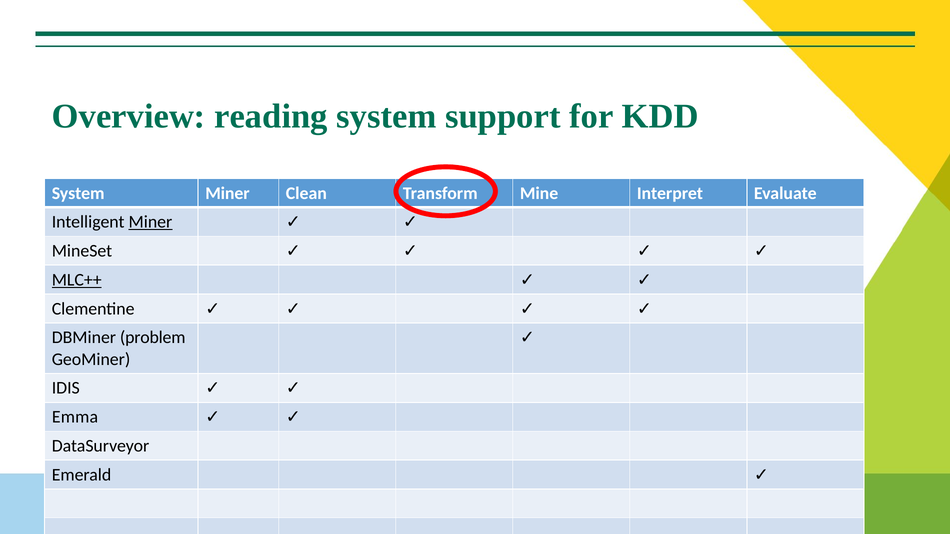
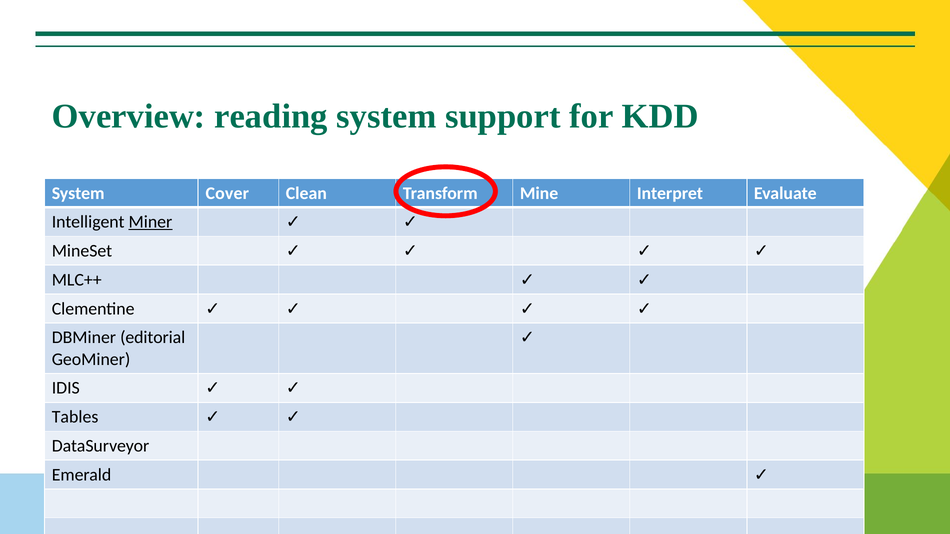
System Miner: Miner -> Cover (227, 193)
MLC++ underline: present -> none (77, 280)
problem: problem -> editorial (153, 338)
Emma: Emma -> Tables (75, 417)
